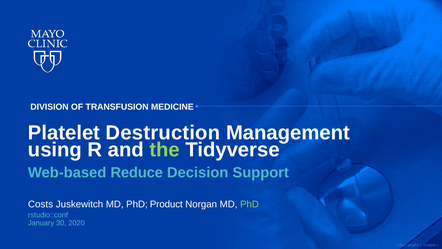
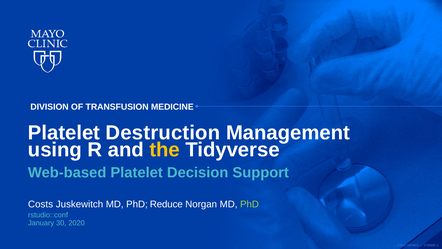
the colour: light green -> yellow (165, 150)
Web-based Reduce: Reduce -> Platelet (137, 172)
Product: Product -> Reduce (166, 204)
